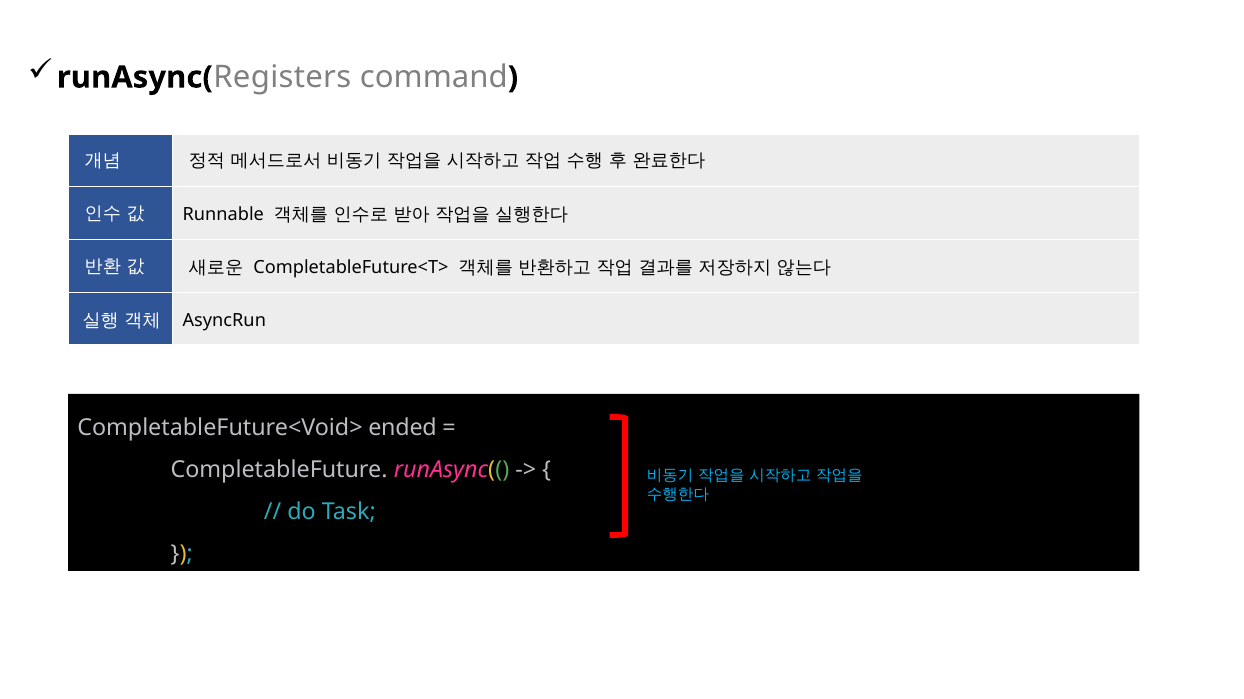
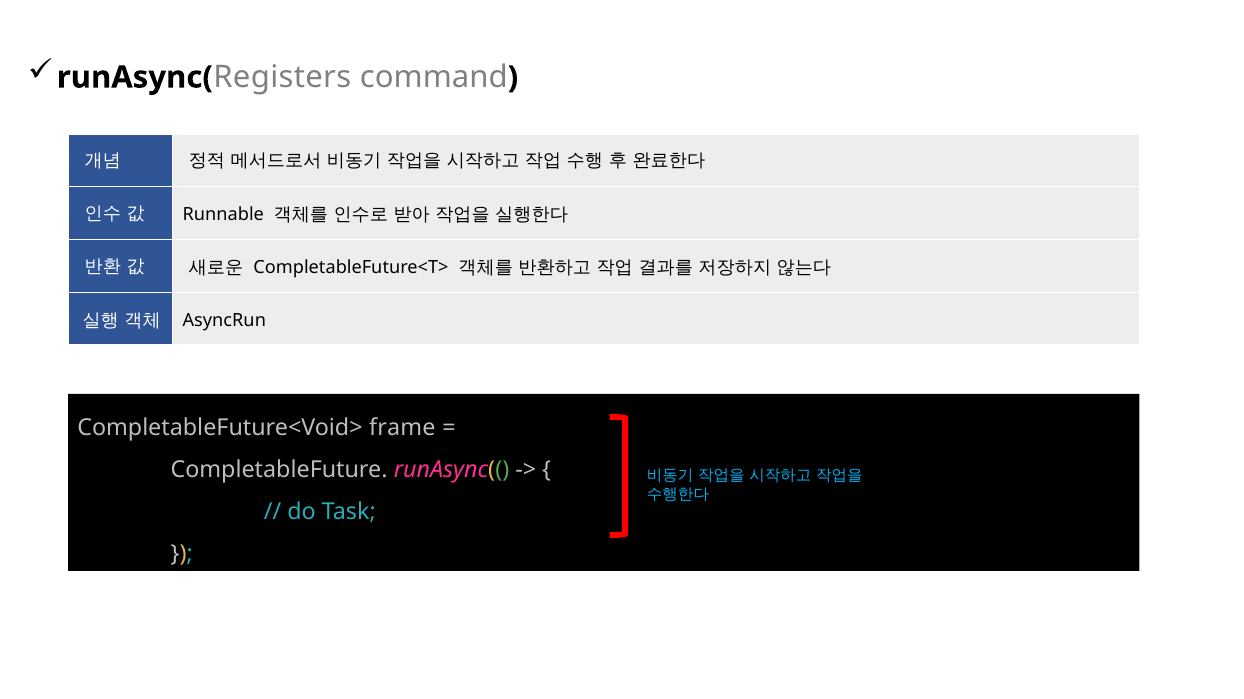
ended: ended -> frame (402, 429)
